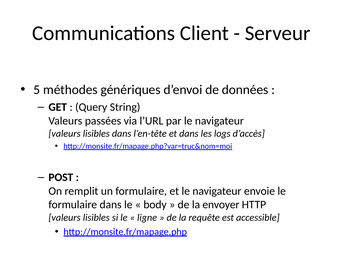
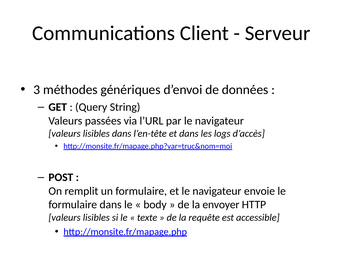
5: 5 -> 3 (37, 90)
ligne: ligne -> texte (147, 218)
